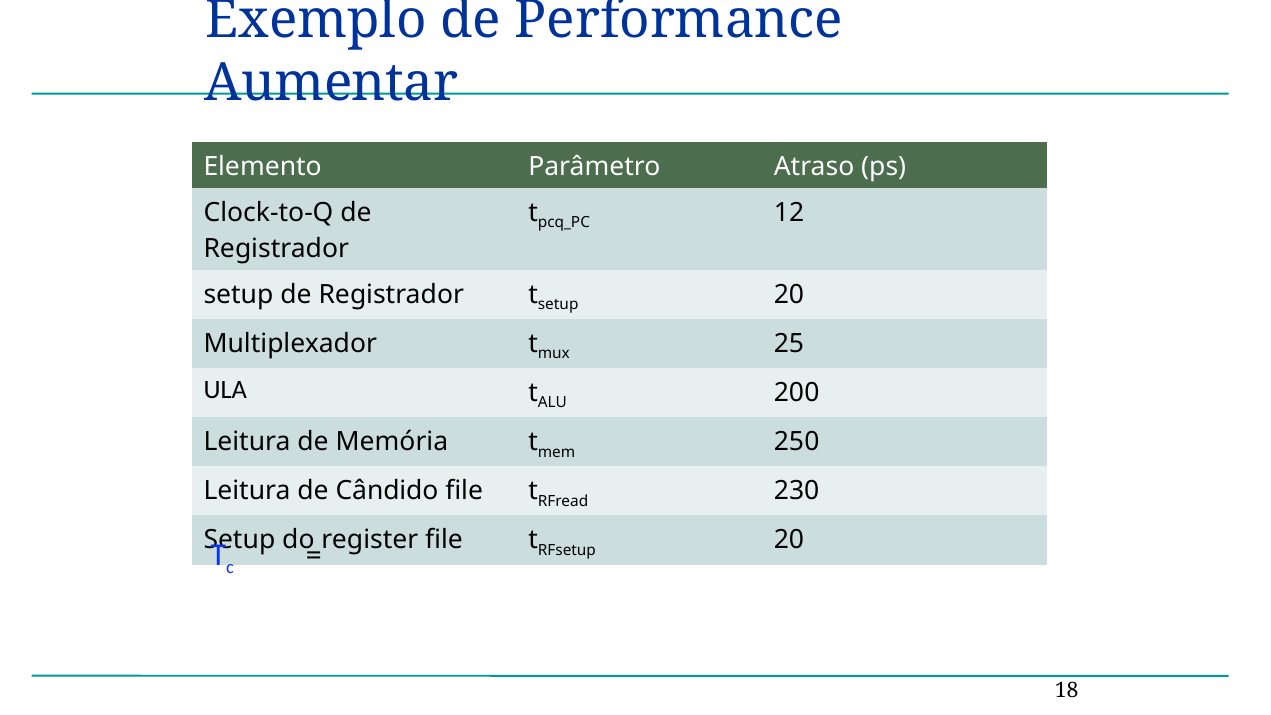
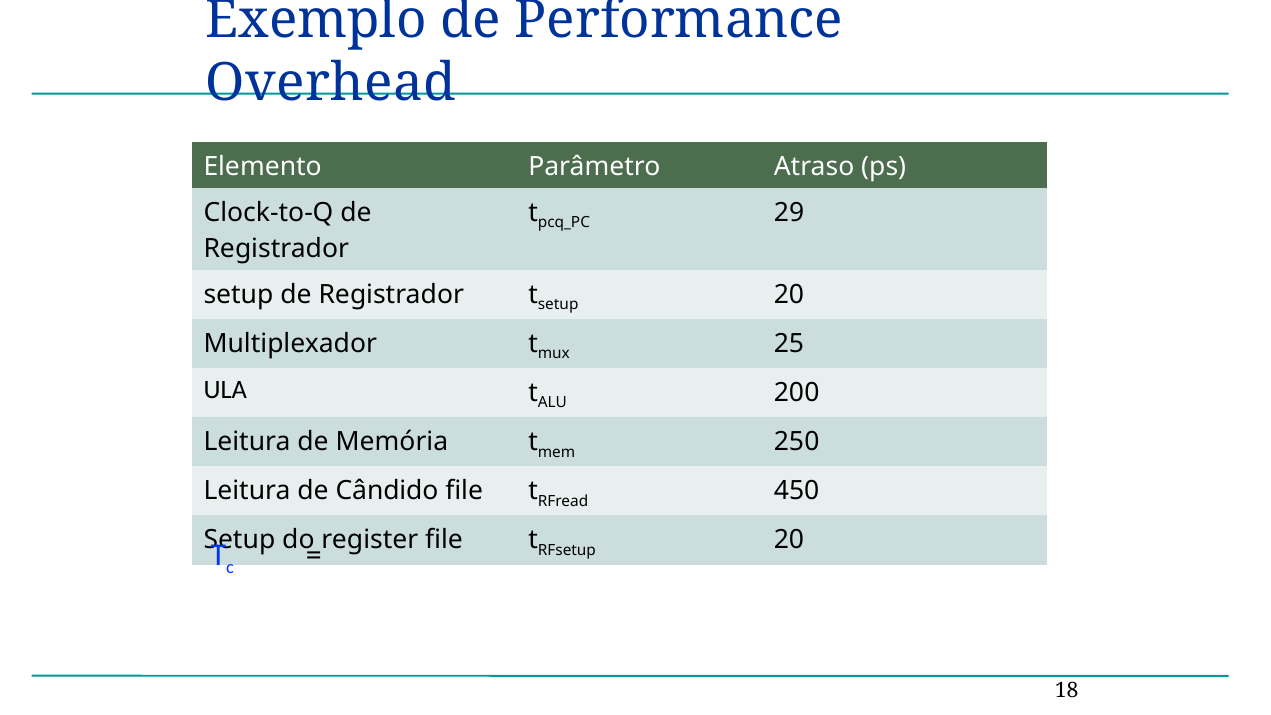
Aumentar: Aumentar -> Overhead (331, 83)
12: 12 -> 29 (789, 212)
230: 230 -> 450 (797, 491)
